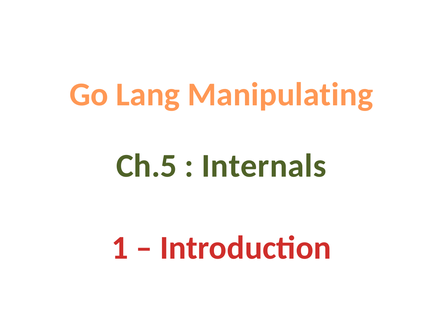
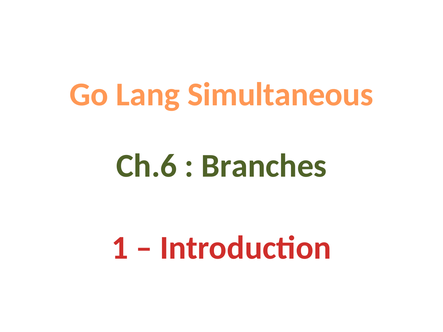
Manipulating: Manipulating -> Simultaneous (280, 95)
Ch.5: Ch.5 -> Ch.6 (147, 166)
Internals: Internals -> Branches (264, 166)
